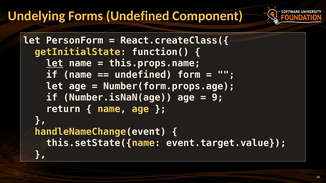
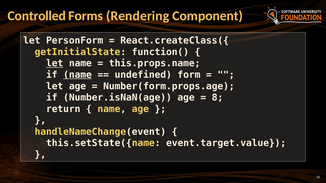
Undelying: Undelying -> Controlled (37, 16)
Forms Undefined: Undefined -> Rendering (138, 16)
name underline: none -> present (77, 75)
9: 9 -> 8 (217, 98)
